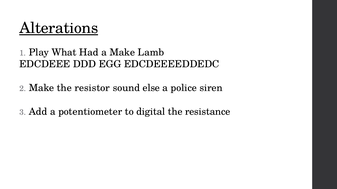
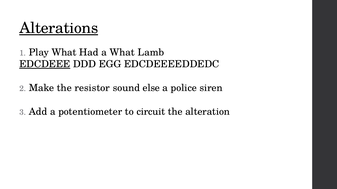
a Make: Make -> What (122, 52)
EDCDEEE underline: none -> present (45, 64)
digital: digital -> circuit (151, 112)
resistance: resistance -> alteration (208, 112)
